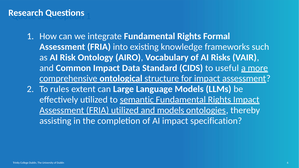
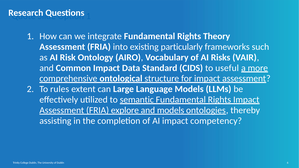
Formal: Formal -> Theory (217, 36)
knowledge: knowledge -> particularly (182, 47)
FRIA utilized: utilized -> explore (125, 110)
specification: specification -> competency (216, 121)
